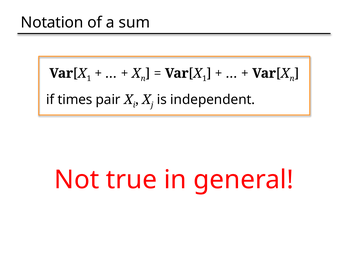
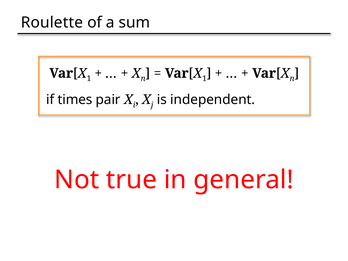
Notation: Notation -> Roulette (52, 23)
